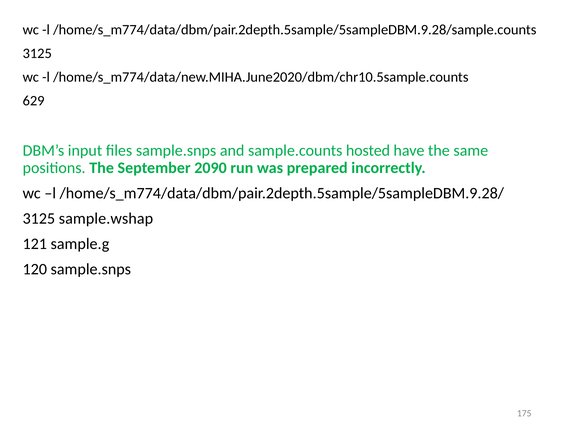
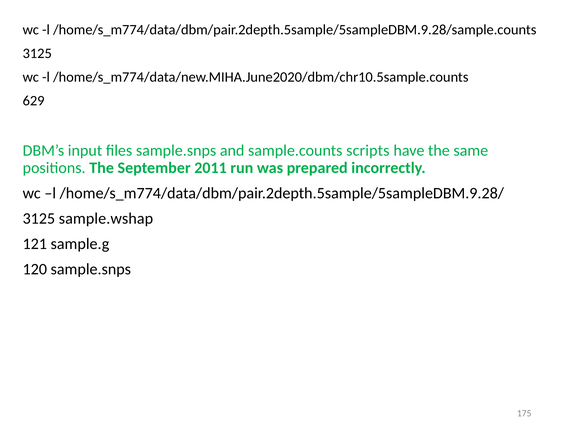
hosted: hosted -> scripts (368, 150)
2090: 2090 -> 2011 (211, 168)
